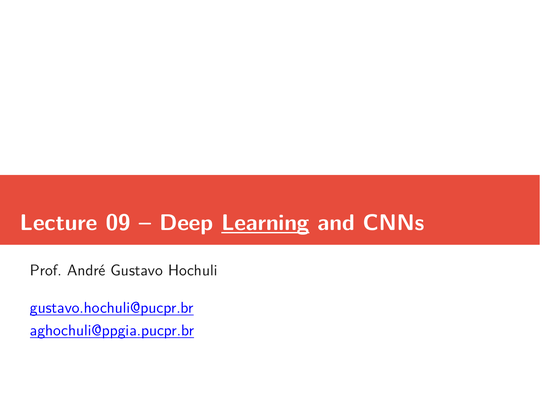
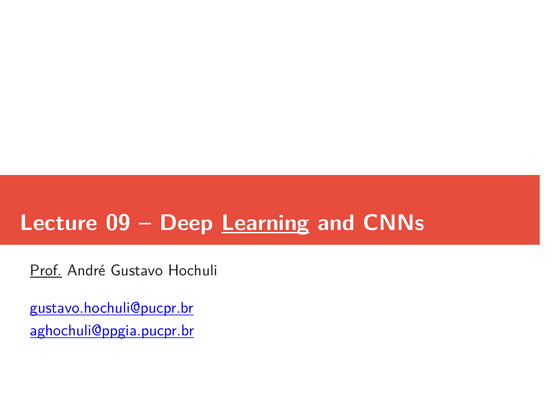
Prof underline: none -> present (46, 270)
